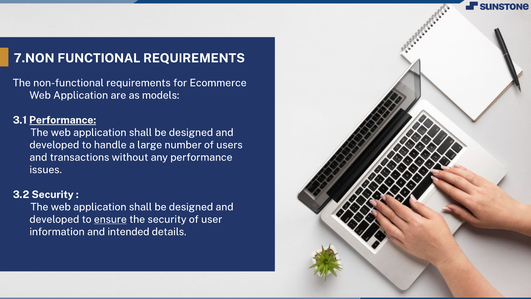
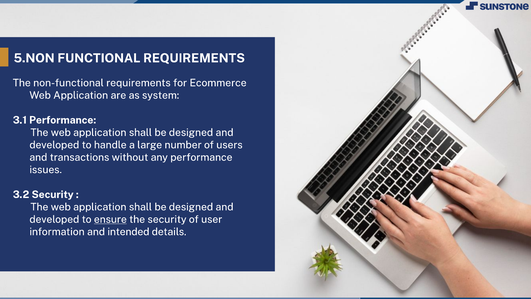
7.NON: 7.NON -> 5.NON (34, 58)
models: models -> system (161, 95)
Performance underline: present -> none (63, 120)
